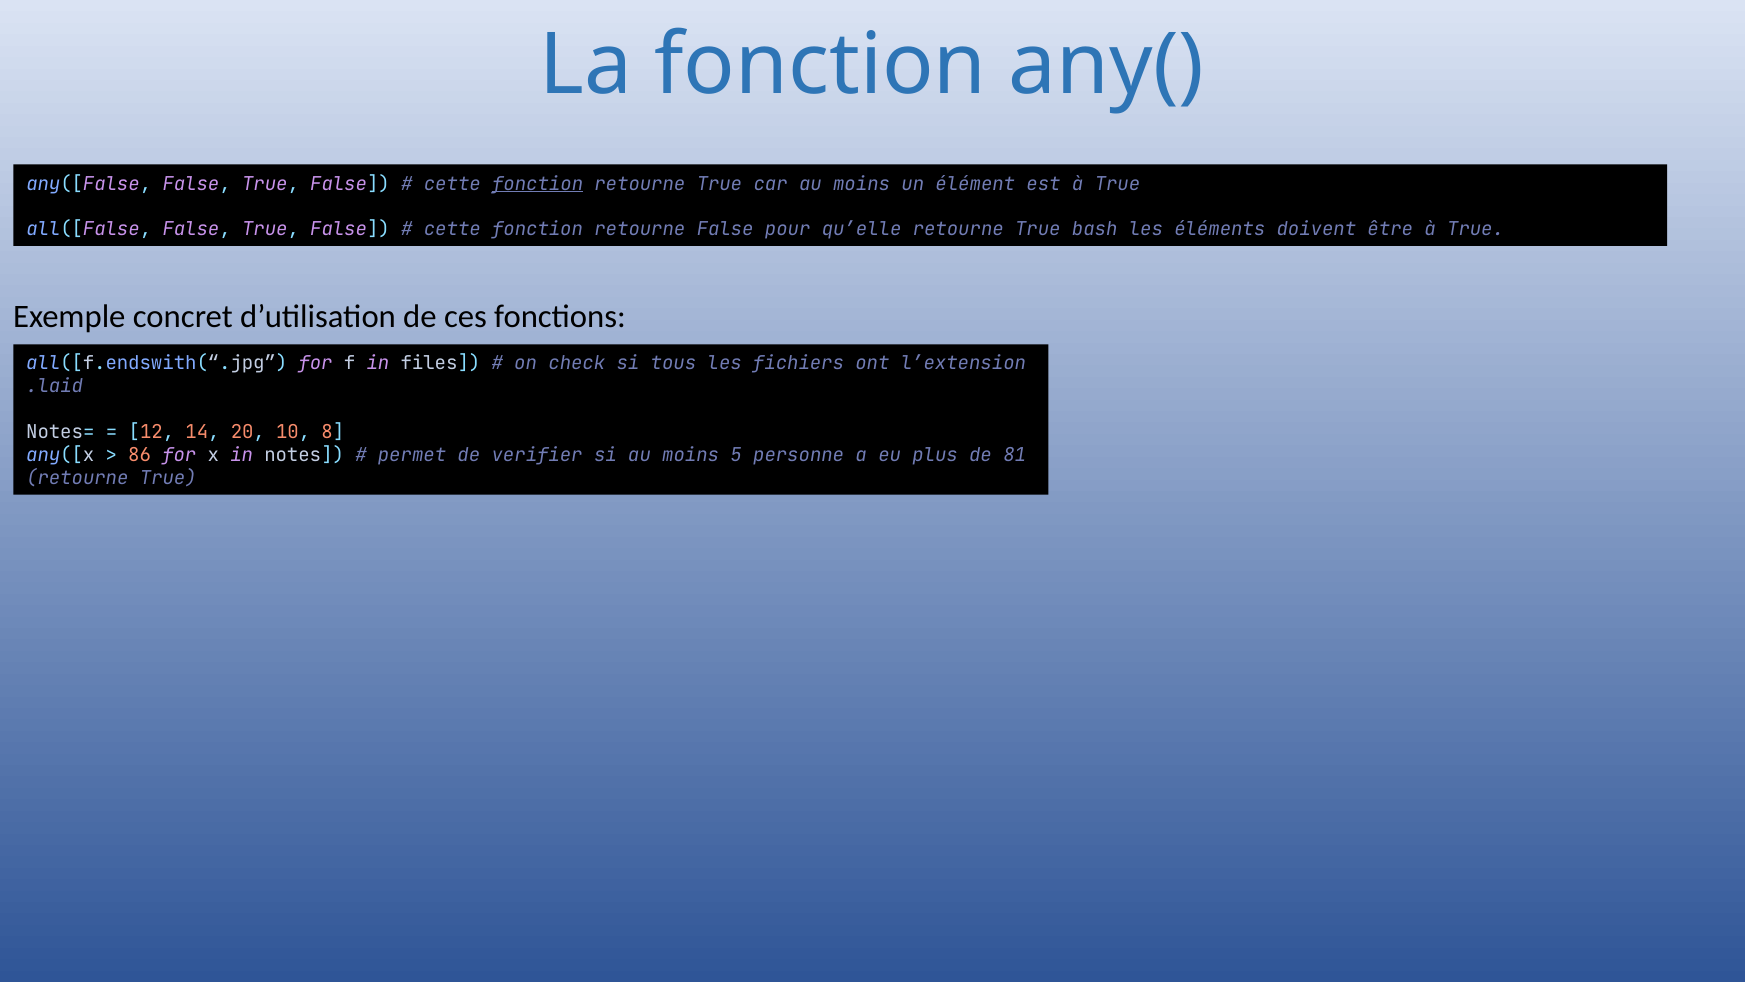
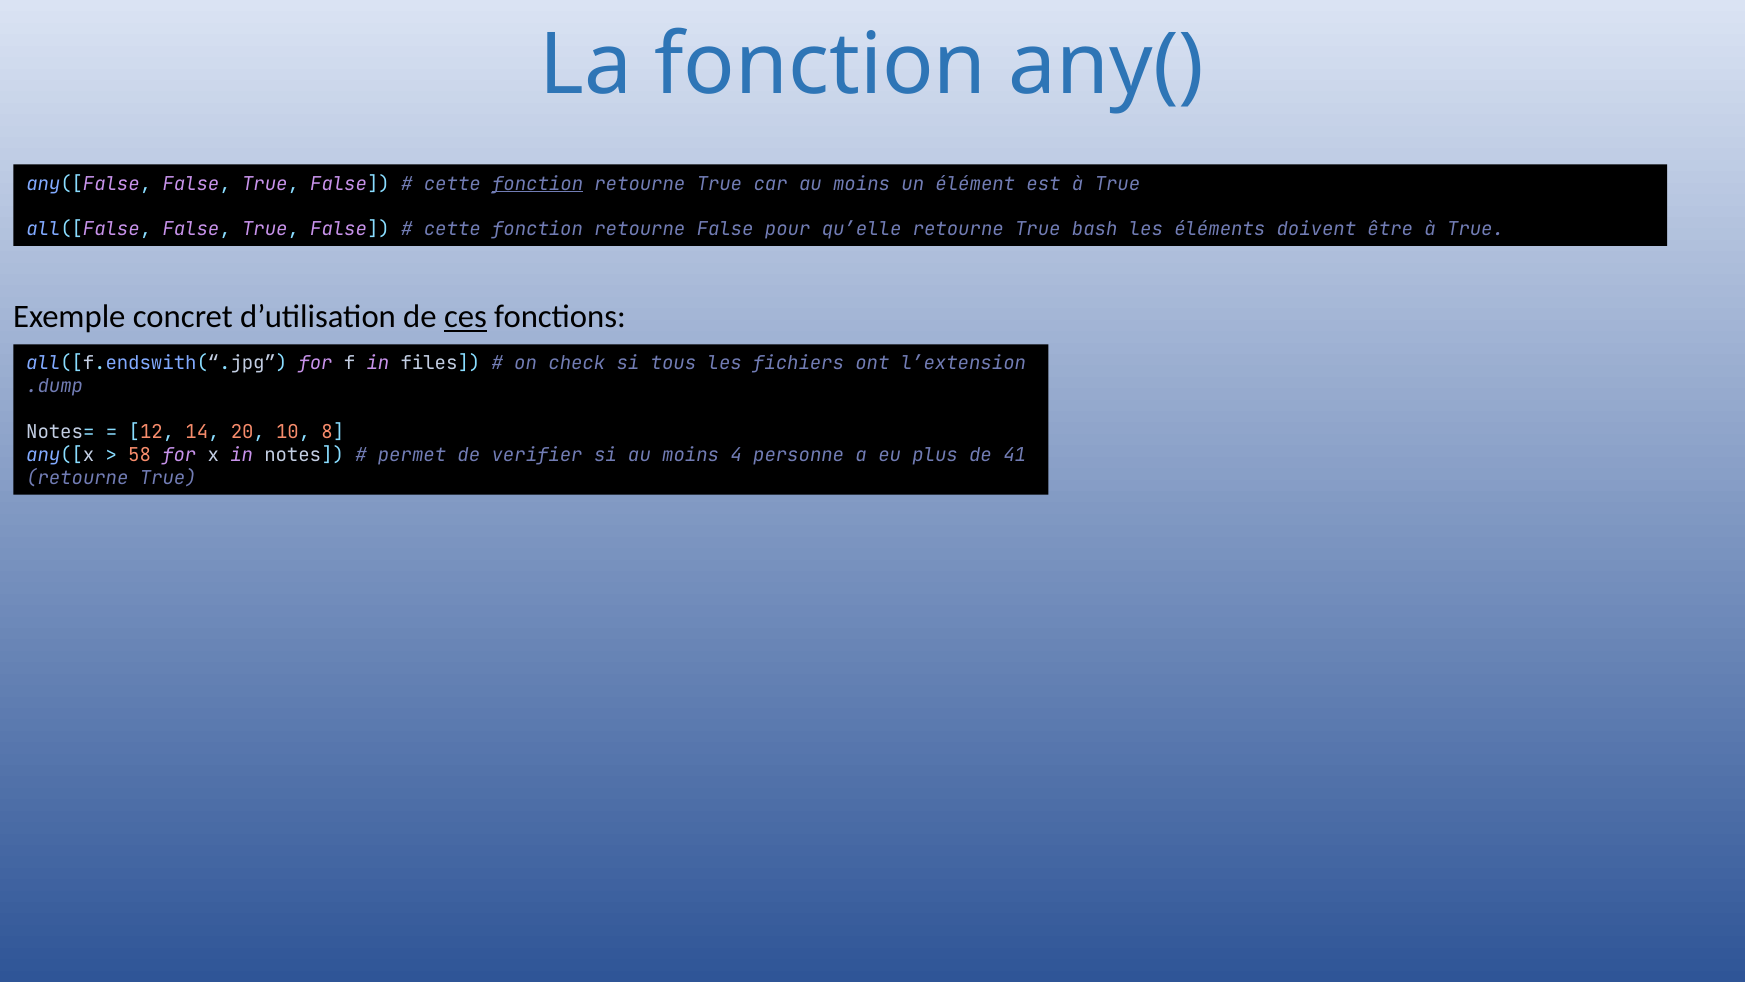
ces underline: none -> present (465, 317)
.laid: .laid -> .dump (55, 386)
86: 86 -> 58 (140, 455)
5: 5 -> 4 (736, 455)
81: 81 -> 41 (1015, 455)
